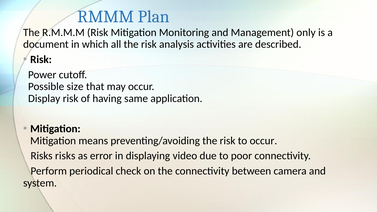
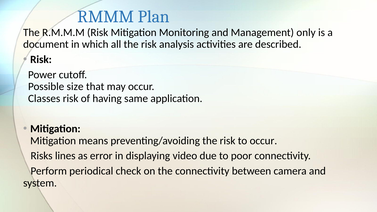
Display: Display -> Classes (44, 98)
Risks risks: risks -> lines (65, 156)
